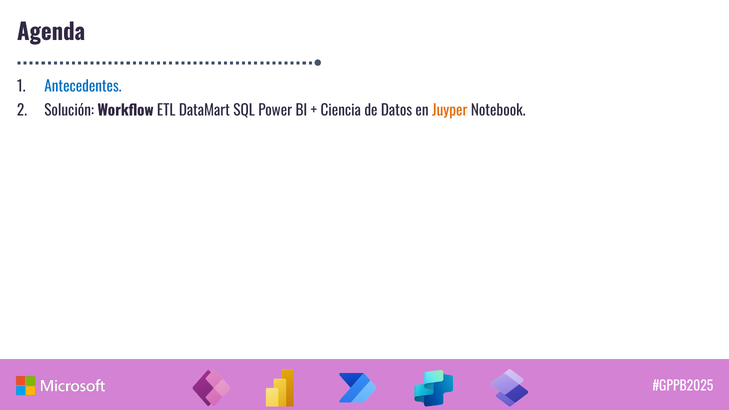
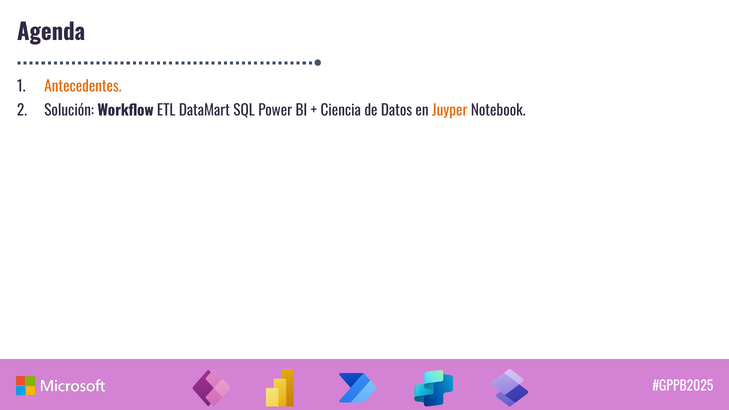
Antecedentes colour: blue -> orange (83, 87)
